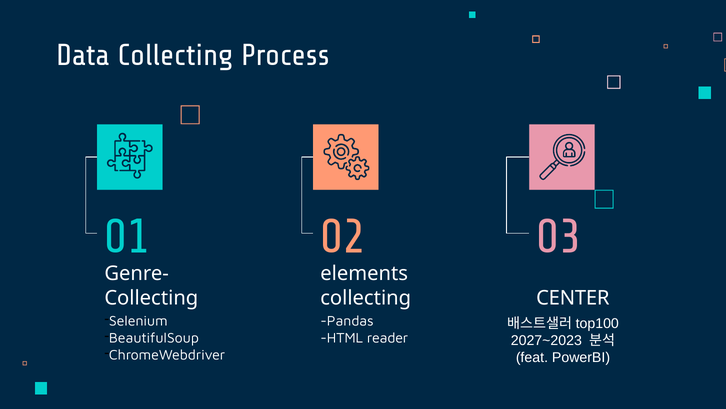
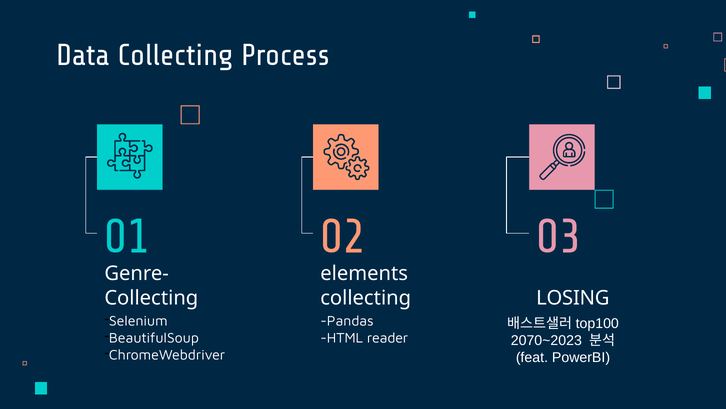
CENTER: CENTER -> LOSING (573, 298)
2027~2023: 2027~2023 -> 2070~2023 (546, 340)
